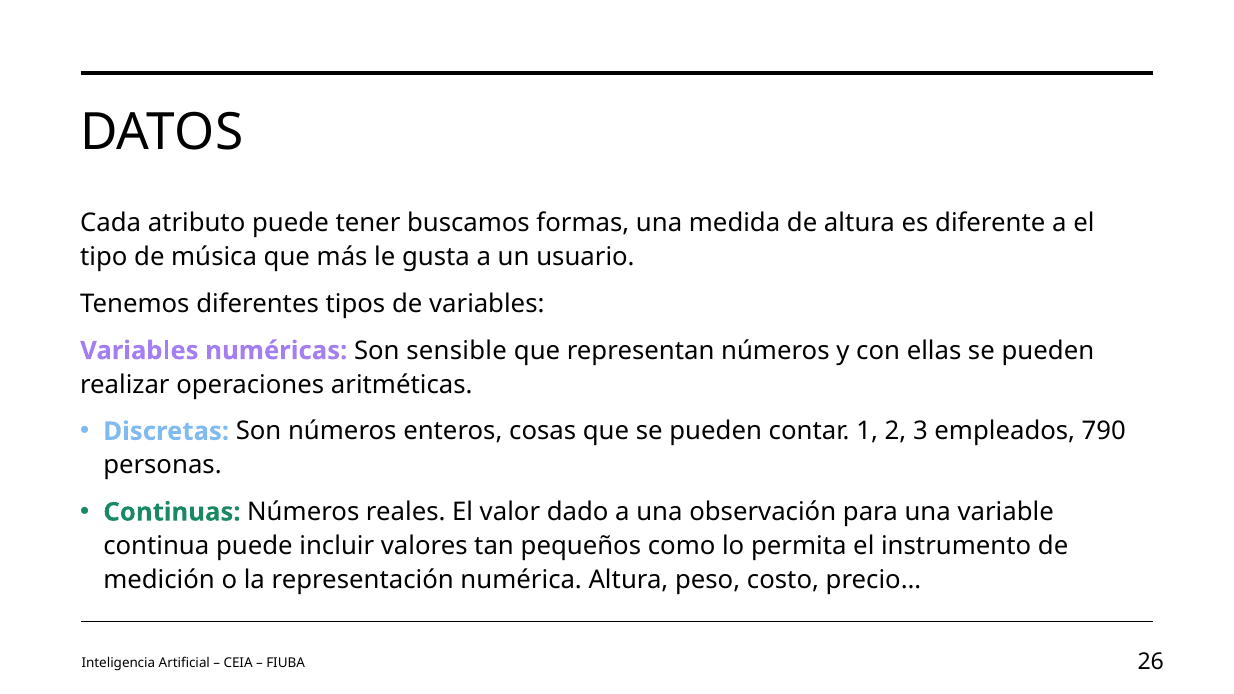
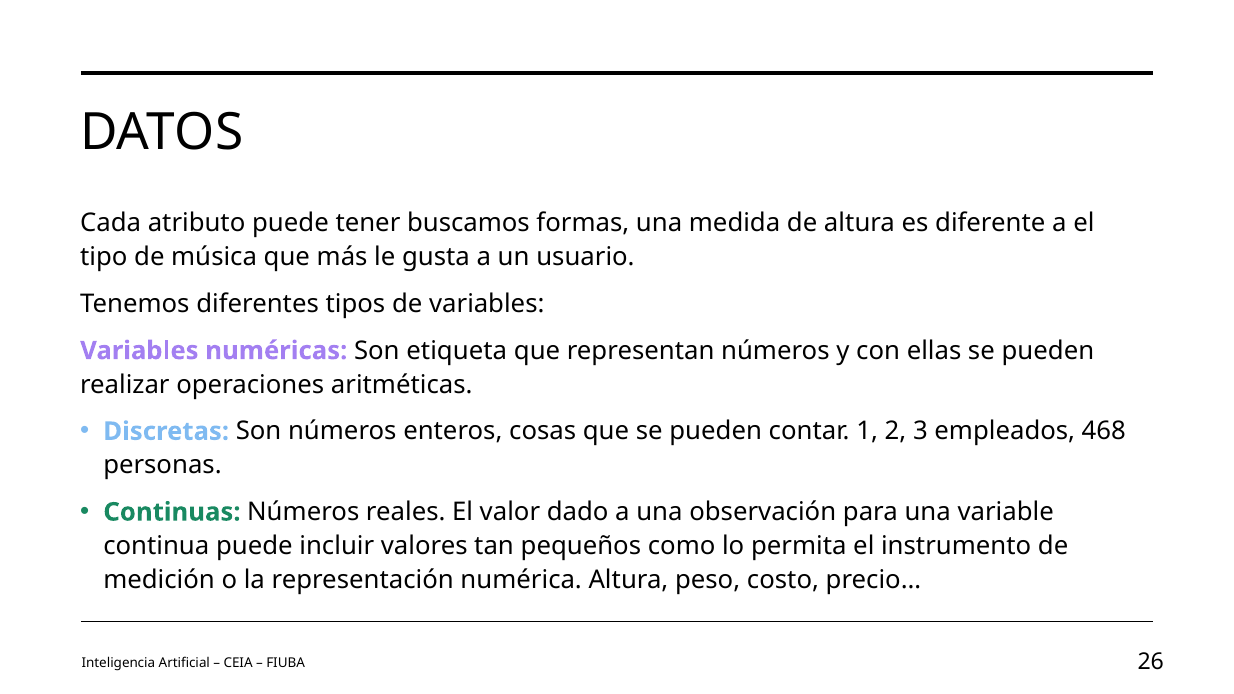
sensible: sensible -> etiqueta (457, 351)
790: 790 -> 468 (1104, 431)
